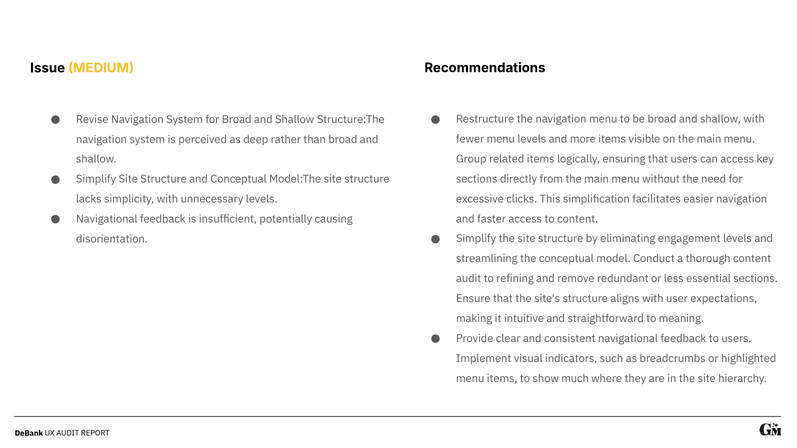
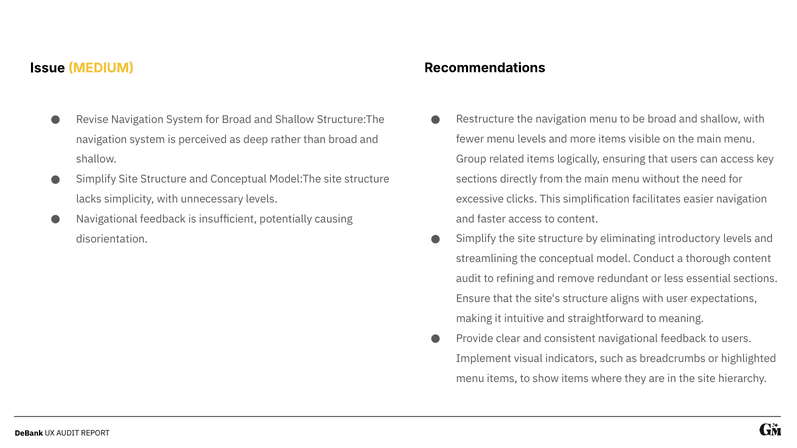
engagement: engagement -> introductory (689, 239)
show much: much -> items (575, 379)
